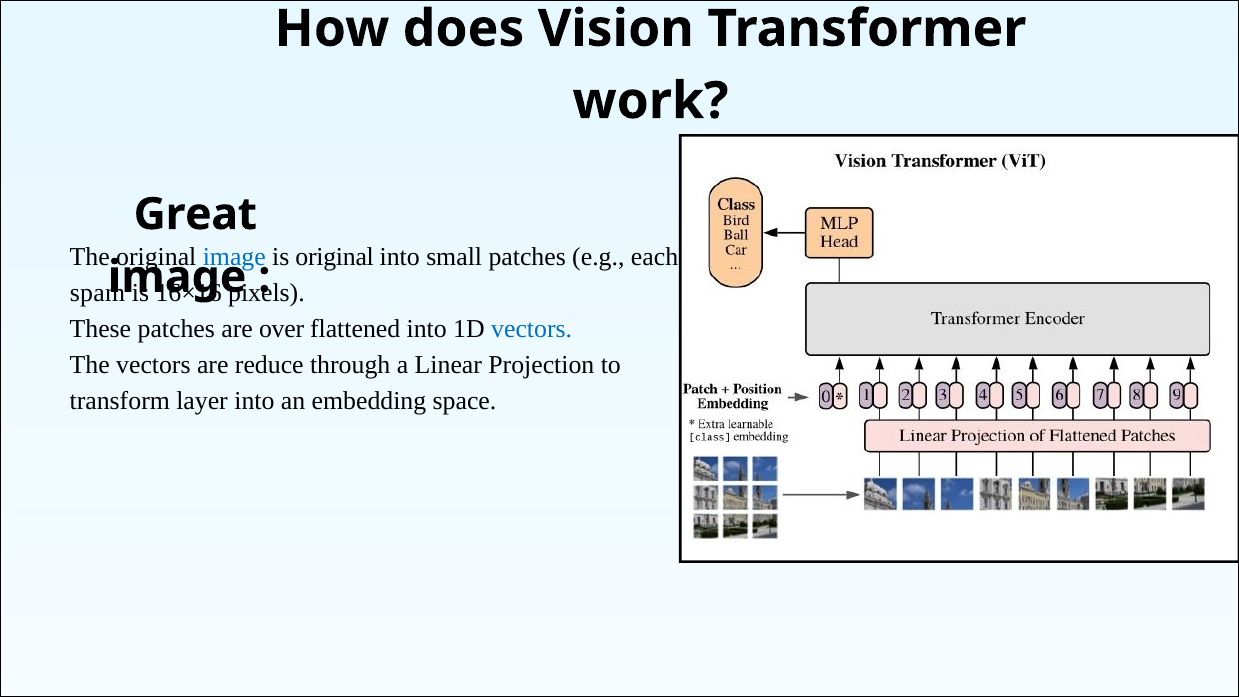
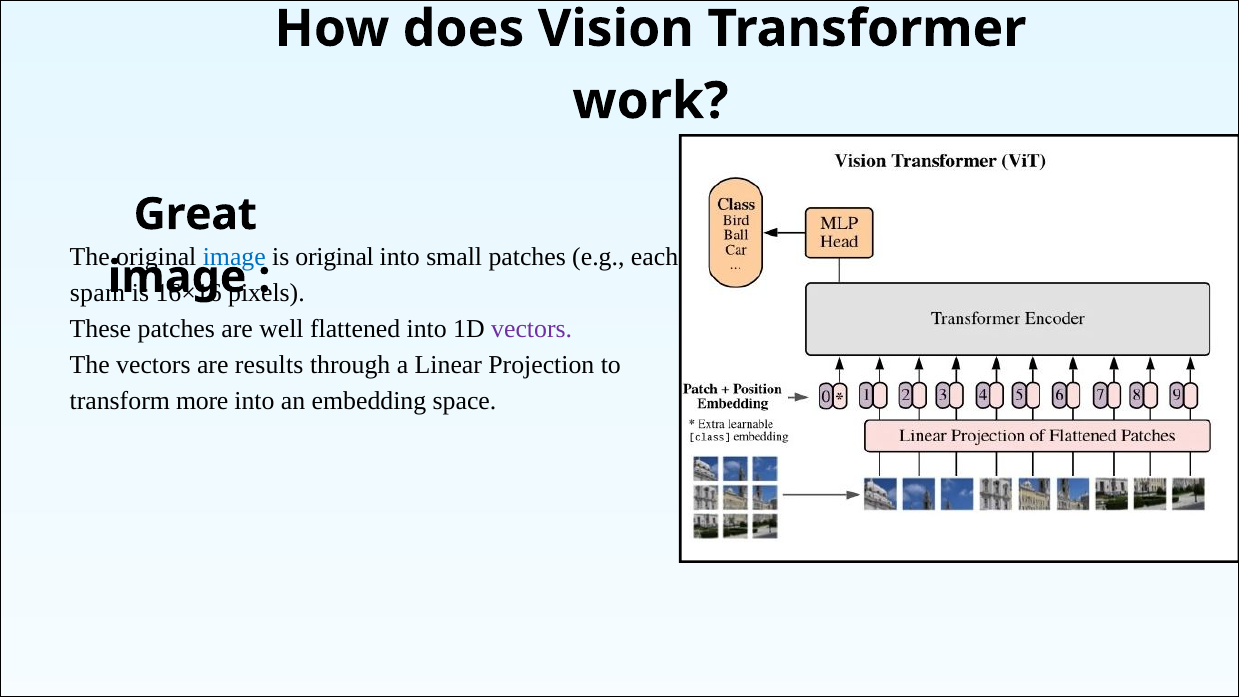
over: over -> well (281, 329)
vectors colour: blue -> purple (532, 329)
reduce: reduce -> results (269, 365)
layer: layer -> more (202, 401)
